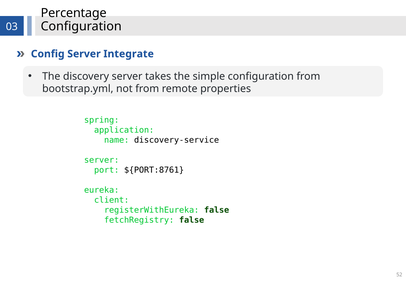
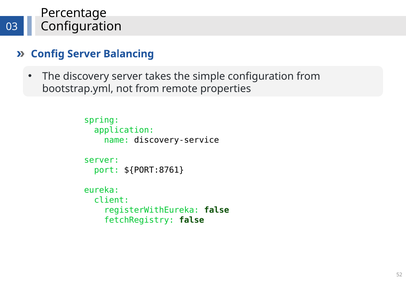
Integrate: Integrate -> Balancing (129, 54)
